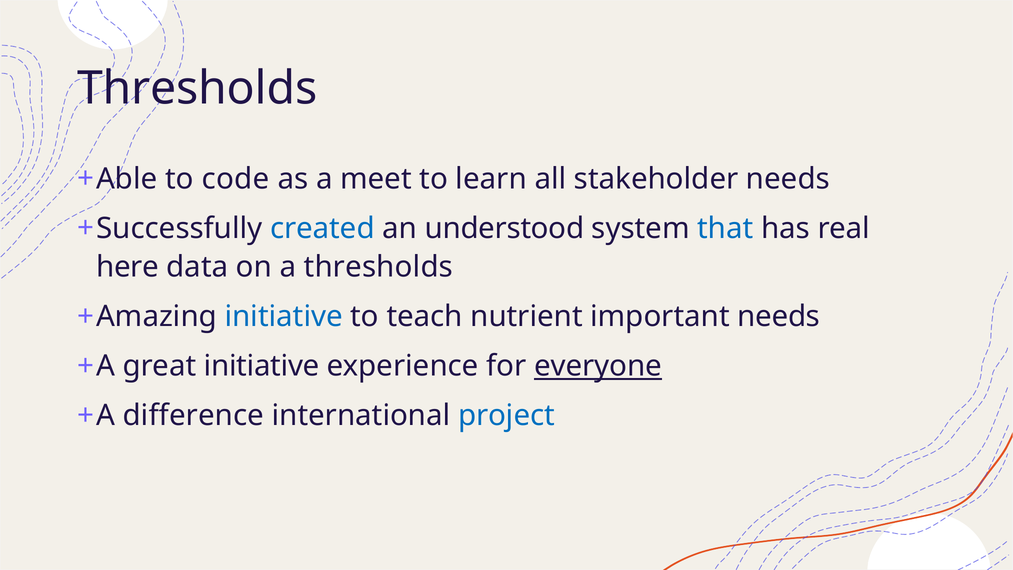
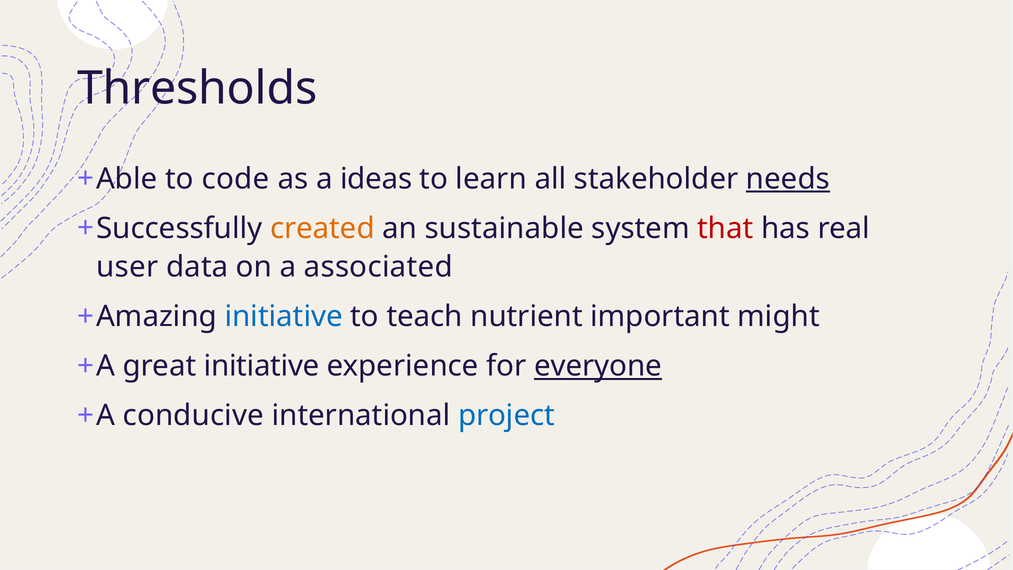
meet: meet -> ideas (376, 179)
needs underline: none -> present (788, 179)
created colour: blue -> orange (322, 228)
understood: understood -> sustainable (504, 228)
that colour: blue -> red (725, 228)
here: here -> user (127, 267)
a thresholds: thresholds -> associated (378, 267)
important needs: needs -> might (779, 317)
difference: difference -> conducive (193, 416)
